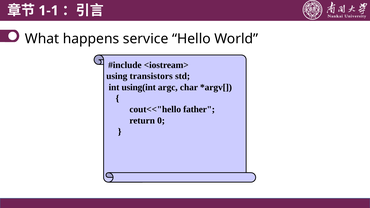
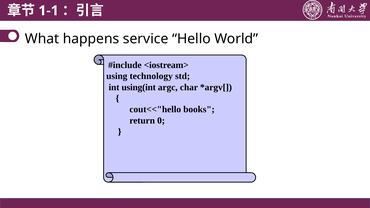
transistors: transistors -> technology (151, 76)
father: father -> books (199, 109)
